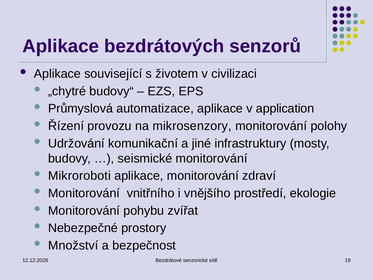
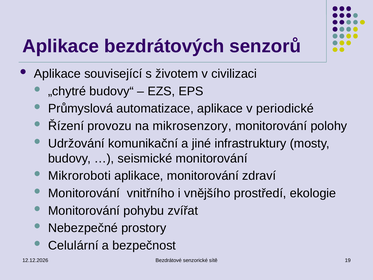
application: application -> periodické (285, 109)
Množství: Množství -> Celulární (73, 245)
